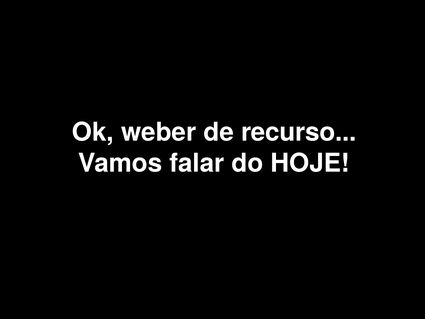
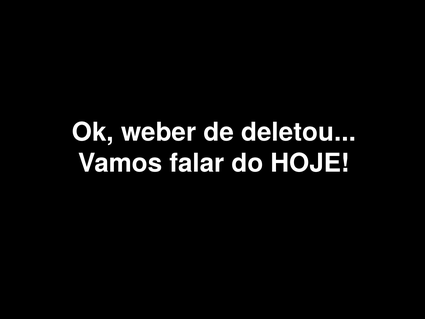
recurso: recurso -> deletou (299, 132)
